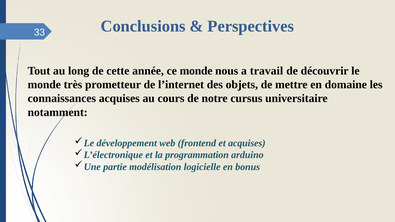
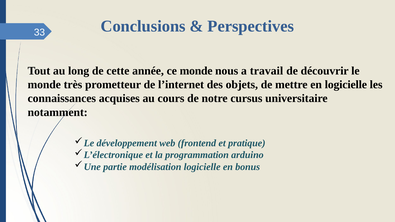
en domaine: domaine -> logicielle (346, 85)
et acquises: acquises -> pratique (247, 143)
